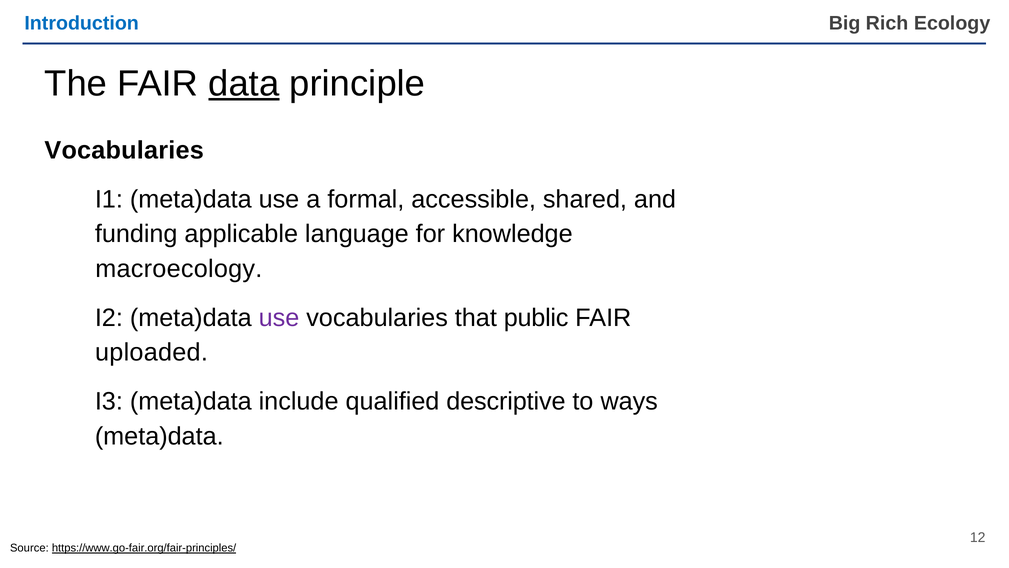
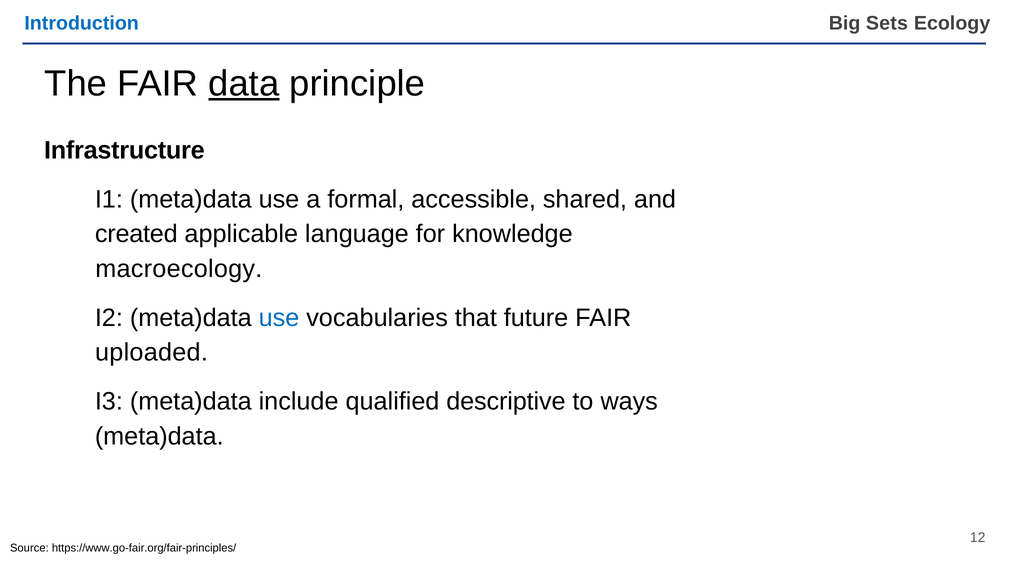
Rich: Rich -> Sets (887, 23)
Vocabularies: Vocabularies -> Infrastructure (124, 150)
funding: funding -> created (136, 234)
use colour: purple -> blue (279, 318)
public: public -> future (536, 318)
https://www.go-fair.org/fair-principles/ underline: present -> none (144, 548)
